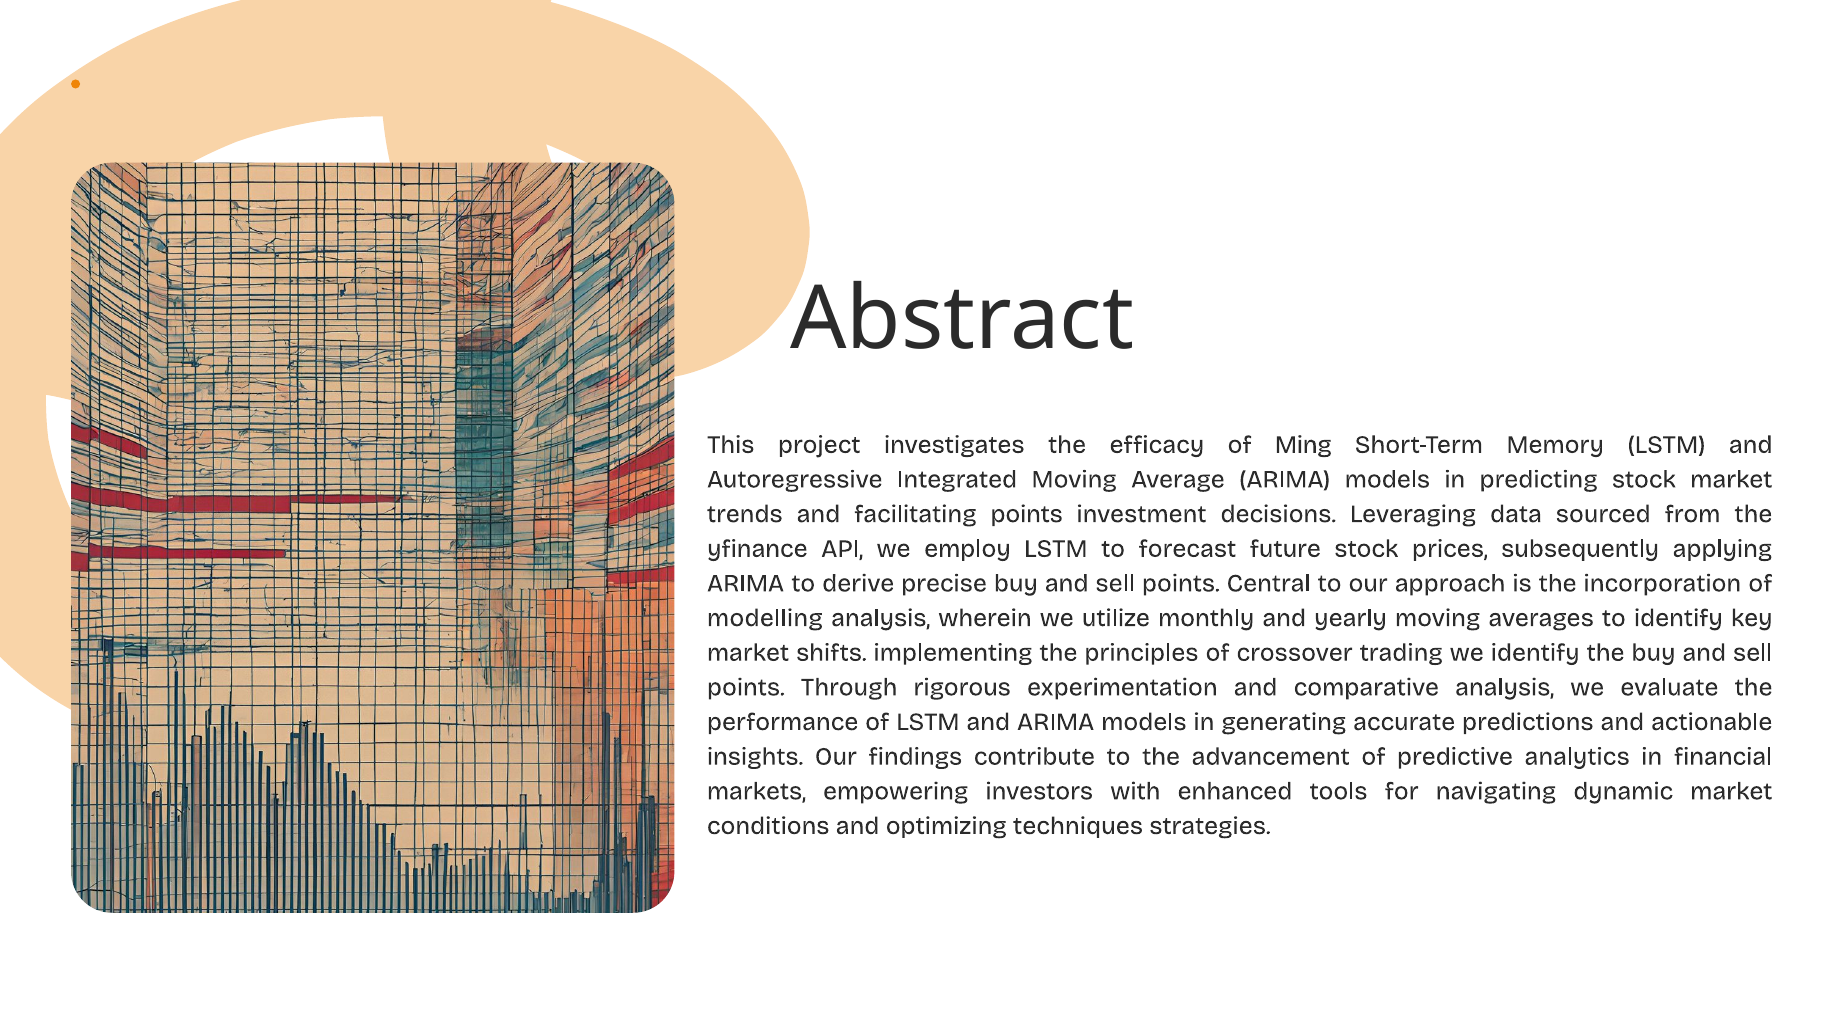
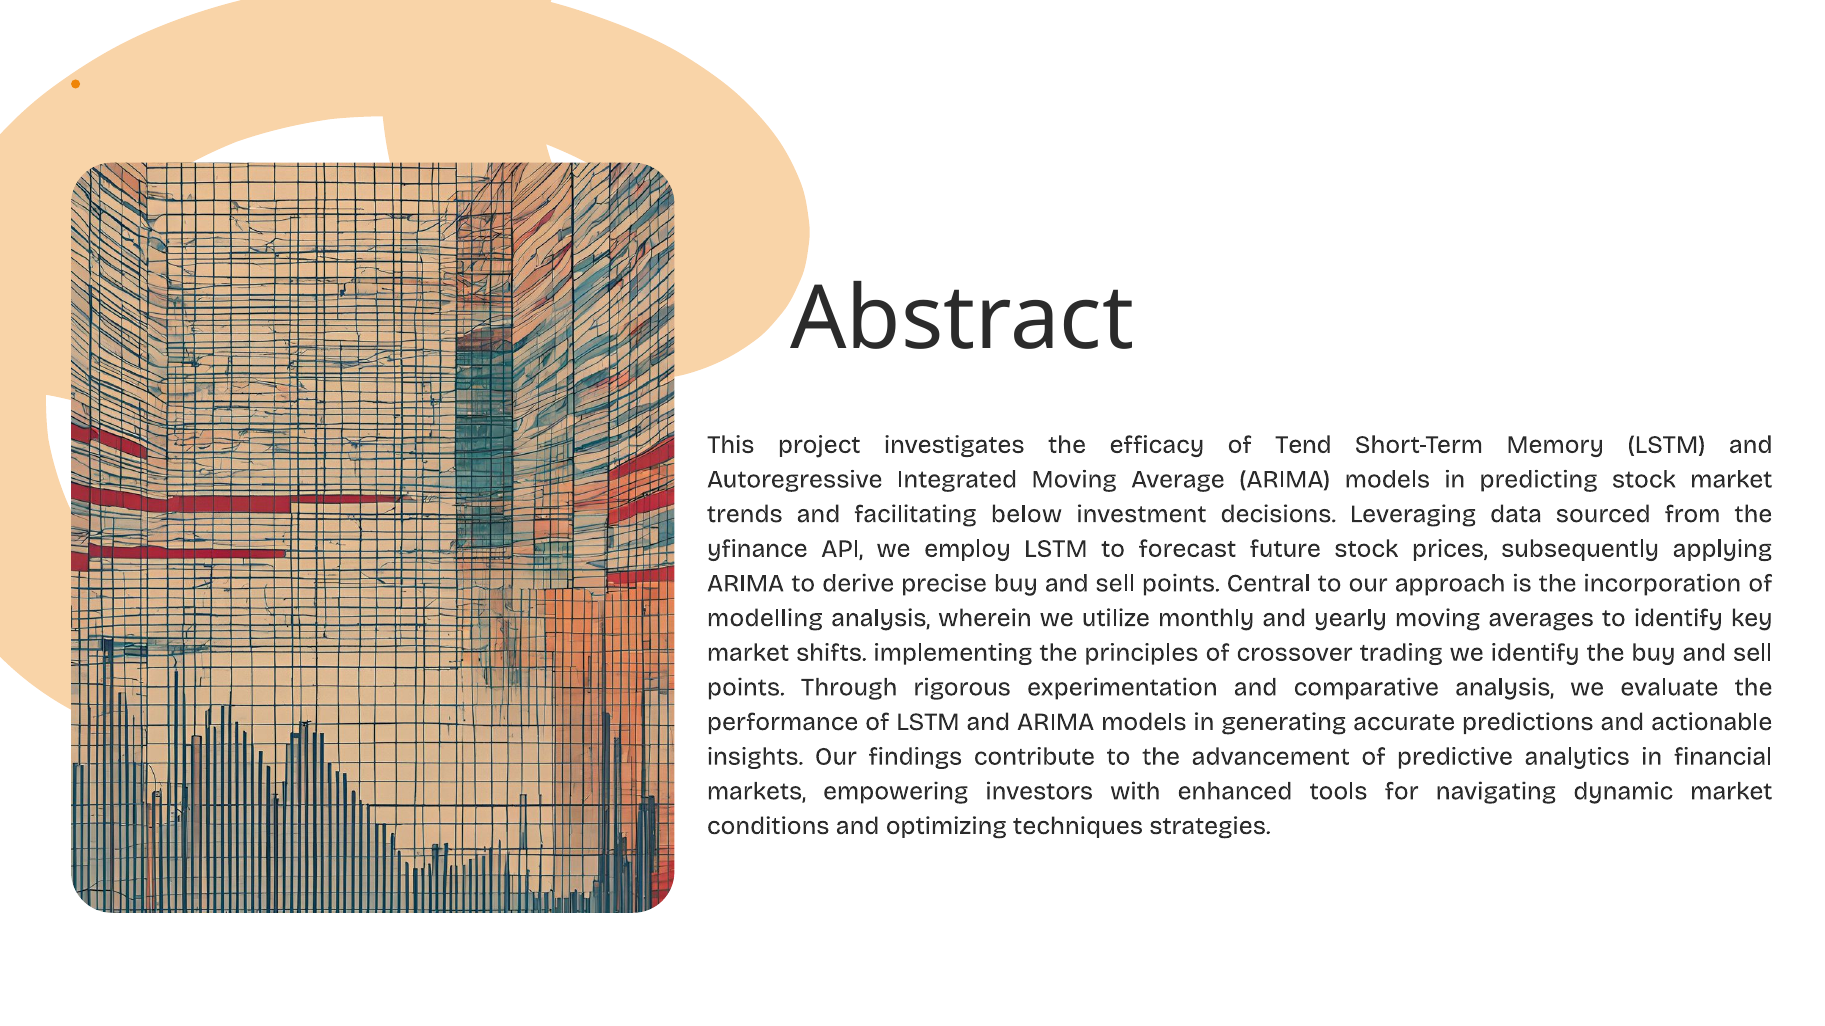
Ming: Ming -> Tend (1303, 445)
facilitating points: points -> below (1026, 514)
